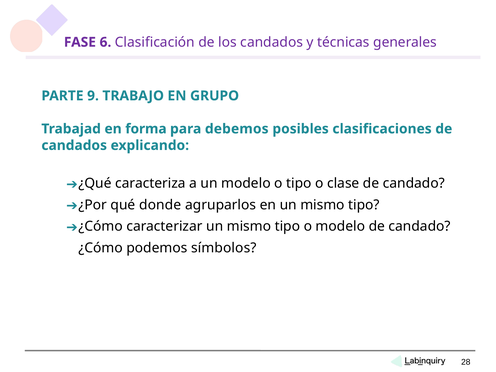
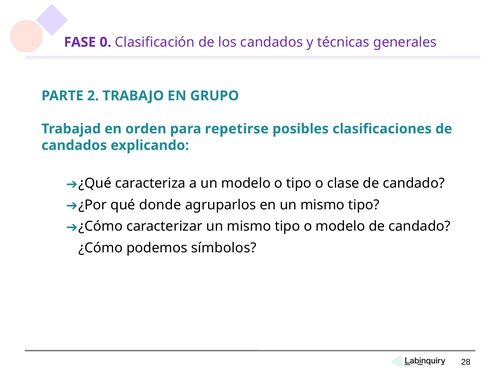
6: 6 -> 0 (105, 42)
9: 9 -> 2 (93, 96)
forma: forma -> orden (146, 129)
debemos: debemos -> repetirse (237, 129)
